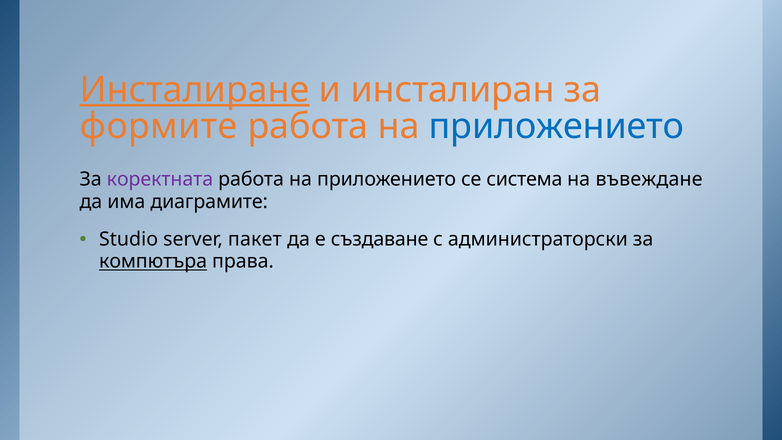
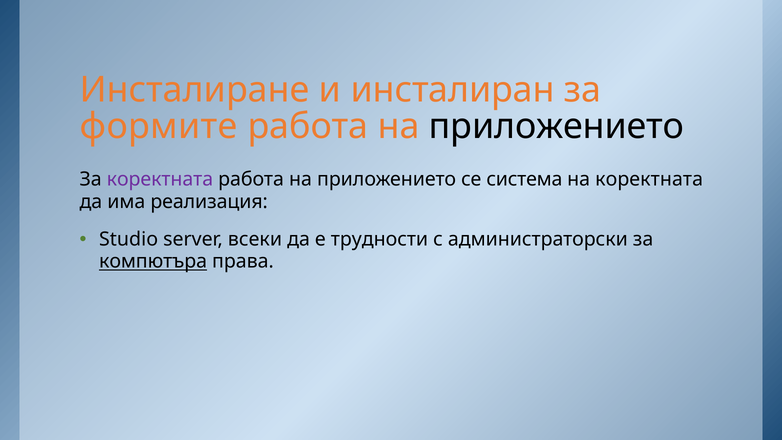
Инсталиране underline: present -> none (195, 90)
приложението colour: blue -> black (556, 126)
на въвеждане: въвеждане -> коректната (649, 179)
диаграмите: диаграмите -> реализация (209, 202)
пакет: пакет -> всеки (255, 239)
създаване: създаване -> трудности (379, 239)
